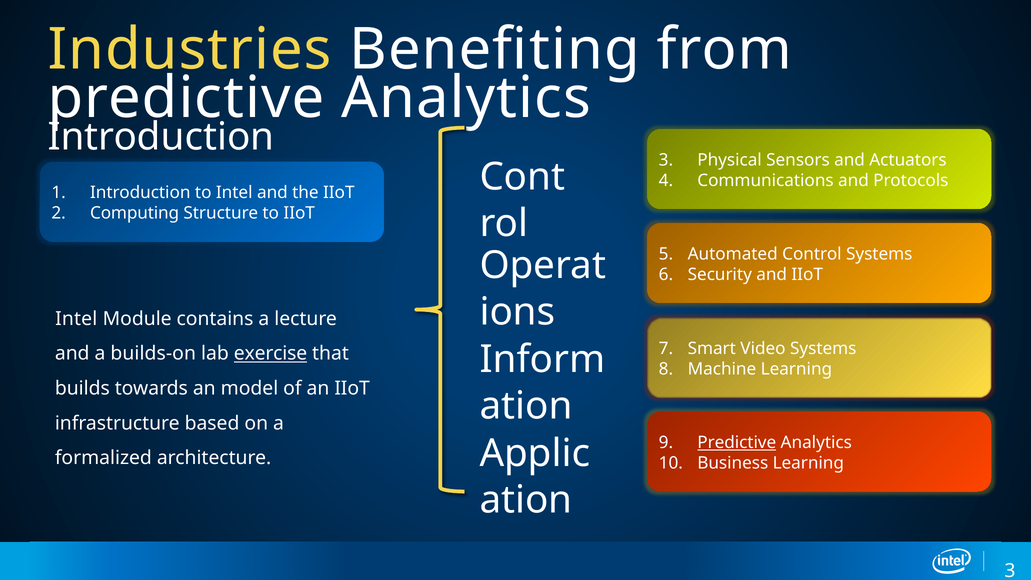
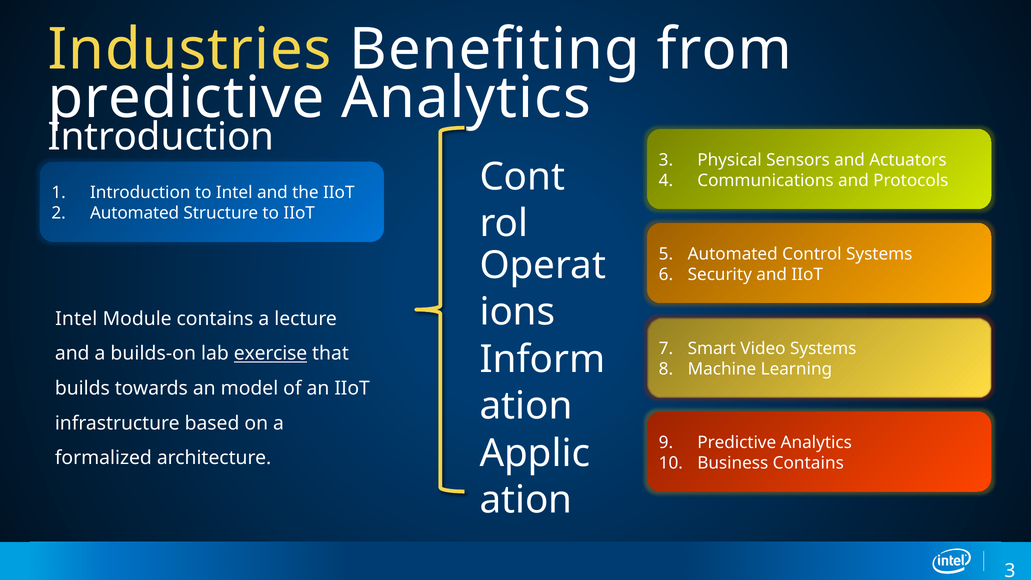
Computing: Computing -> Automated (135, 213)
Predictive underline: present -> none (737, 442)
Business Learning: Learning -> Contains (808, 463)
